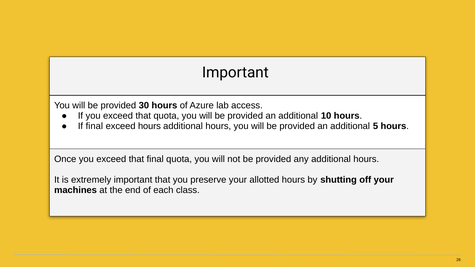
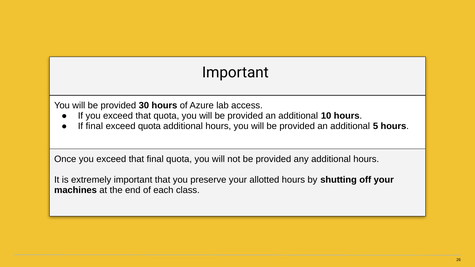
exceed hours: hours -> quota (149, 126)
